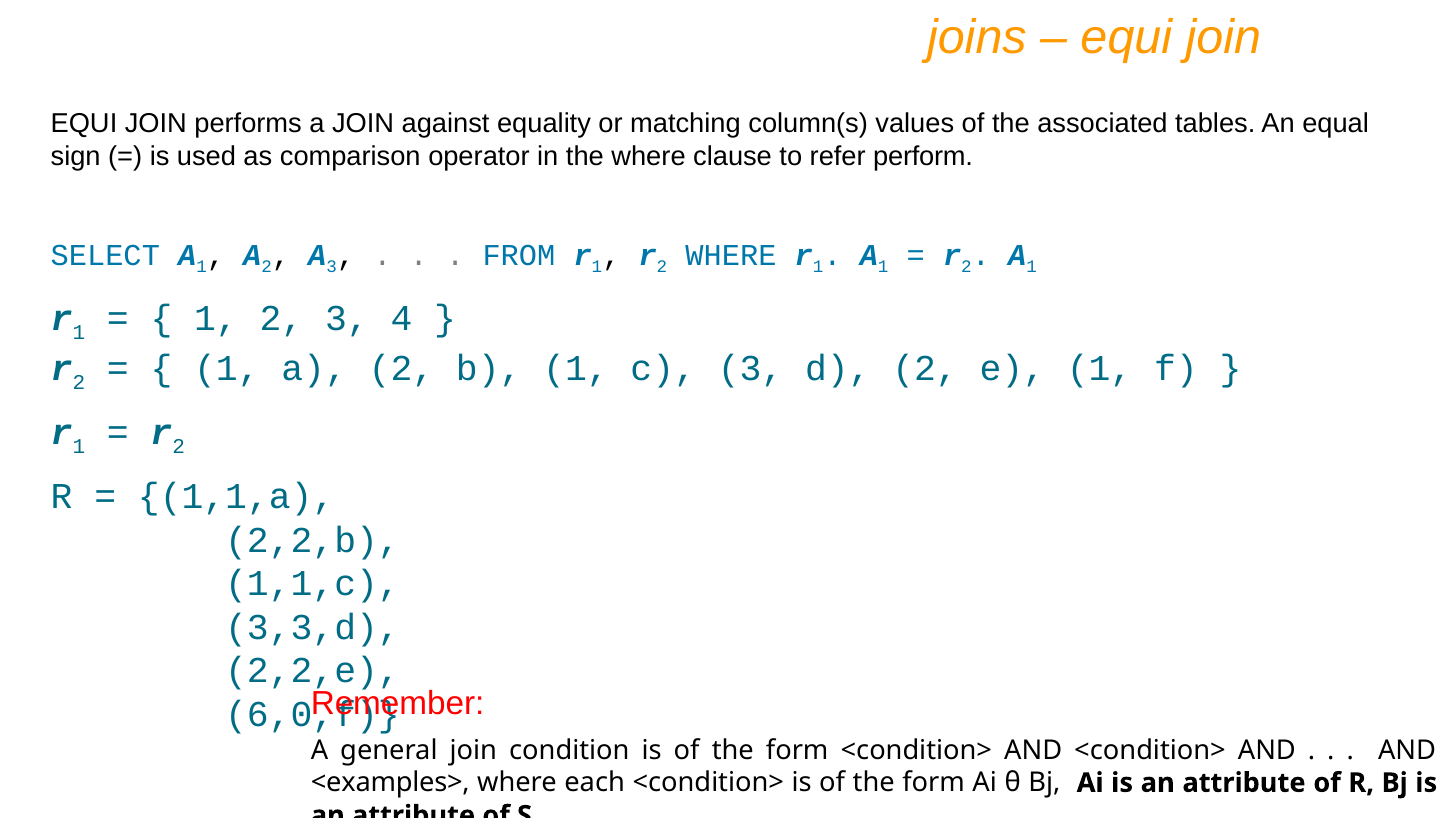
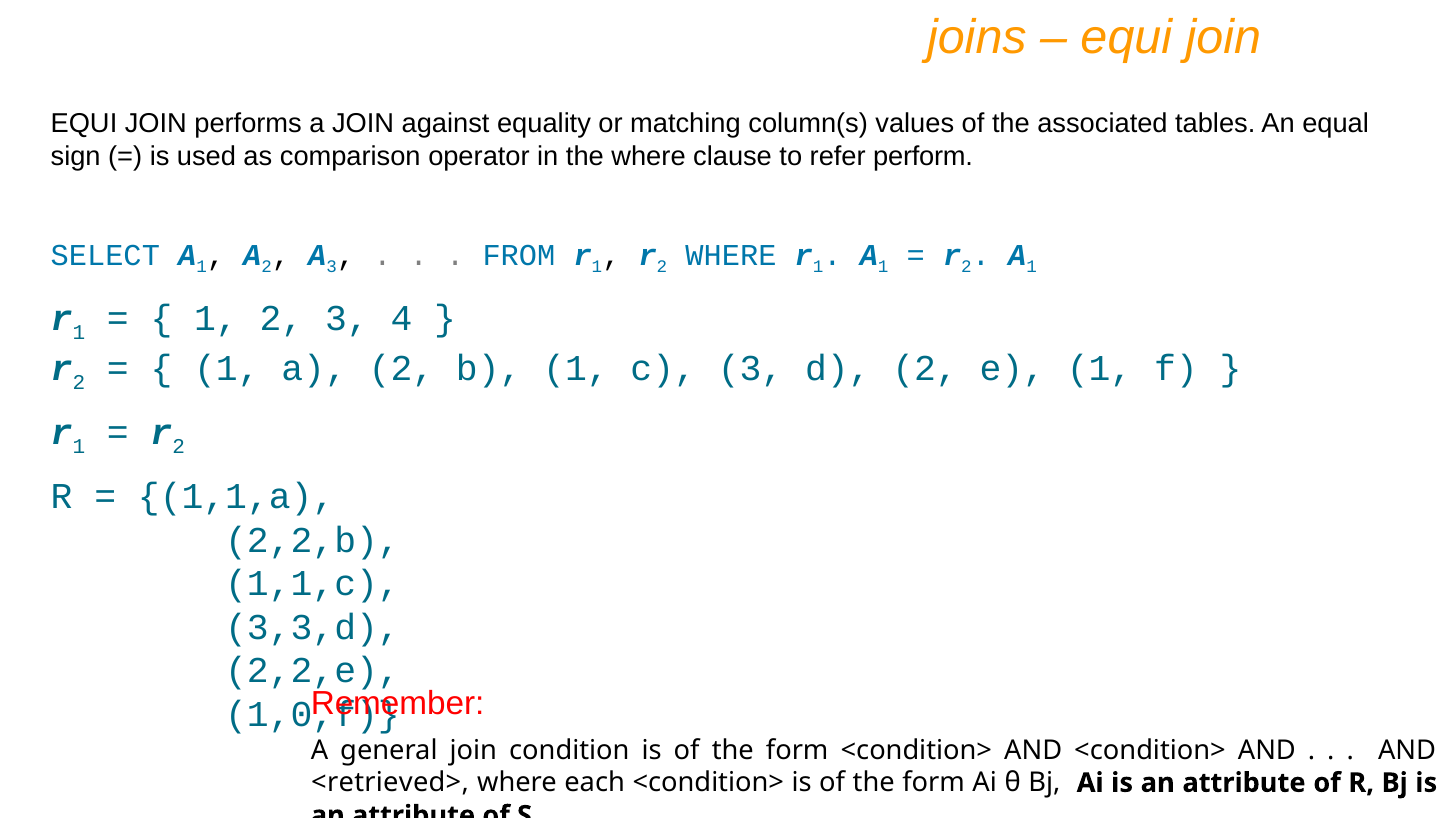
6,0,f: 6,0,f -> 1,0,f (312, 714)
<examples>: <examples> -> <retrieved> (390, 783)
